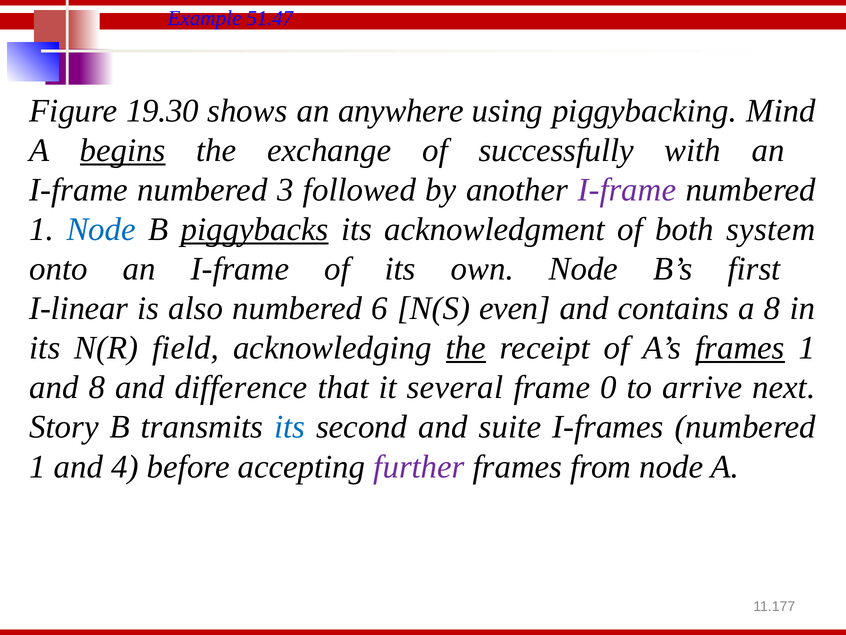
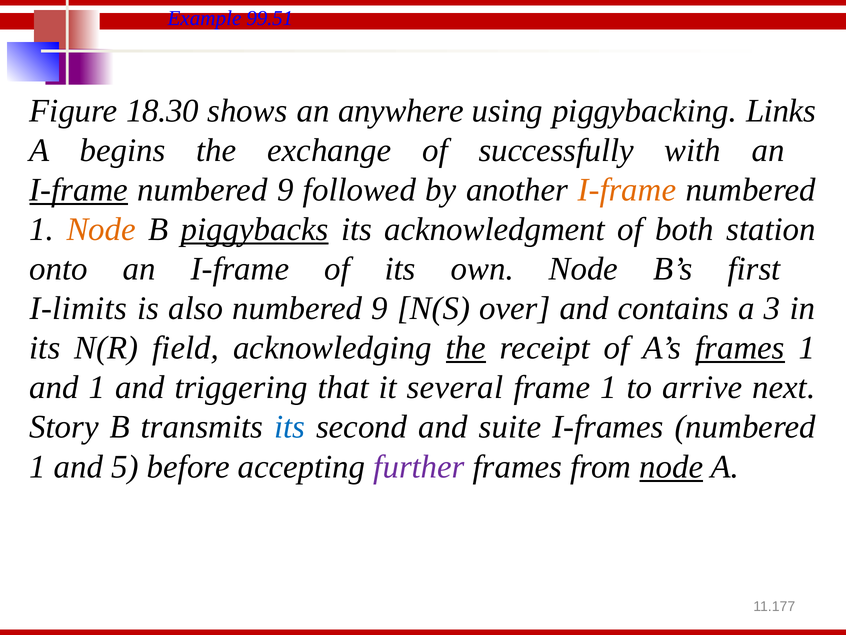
51.47: 51.47 -> 99.51 (270, 18)
19.30: 19.30 -> 18.30 (163, 111)
Mind: Mind -> Links (781, 111)
begins underline: present -> none (123, 150)
I-frame underline: none -> present (79, 190)
3: 3 -> 9 (285, 190)
I-frame colour: purple -> orange (627, 190)
Node colour: blue -> orange (101, 229)
system: system -> station (771, 229)
I-linear: I-linear -> I-limits (78, 308)
also numbered 6: 6 -> 9 (380, 308)
even: even -> over (515, 308)
a 8: 8 -> 3 (772, 308)
and 8: 8 -> 1 (97, 387)
difference: difference -> triggering (241, 387)
frame 0: 0 -> 1 (608, 387)
4: 4 -> 5 (125, 466)
node underline: none -> present (671, 466)
